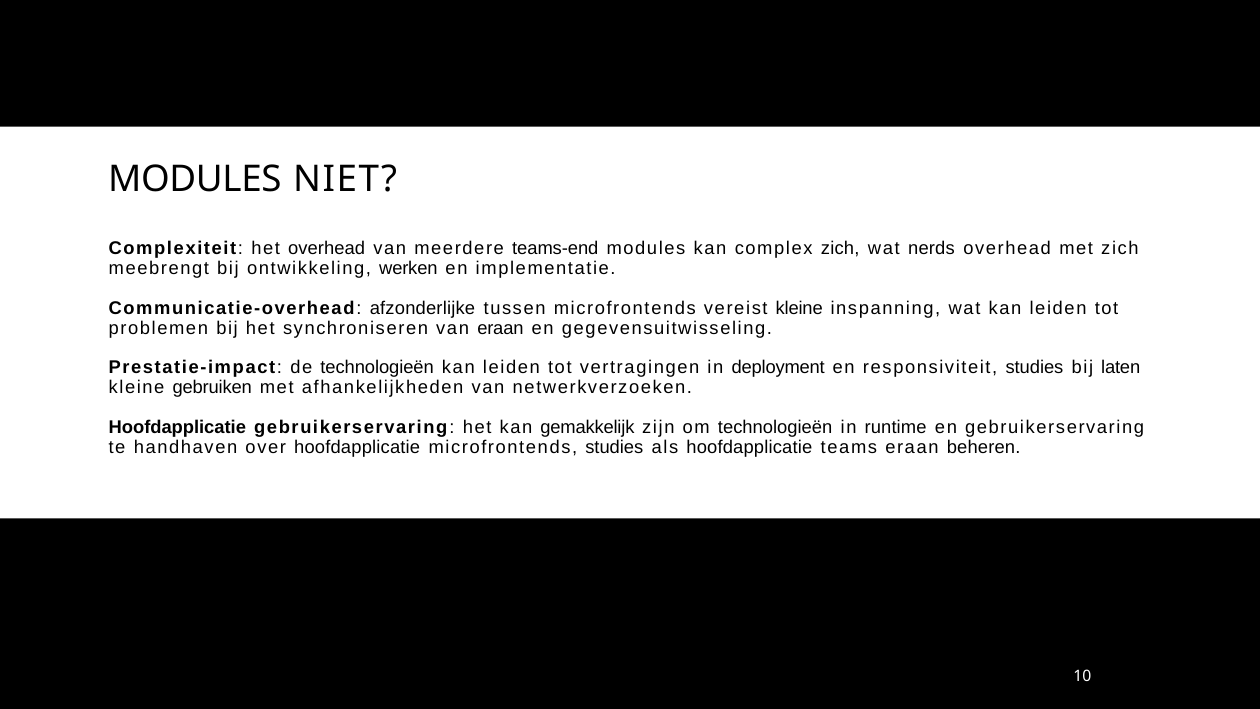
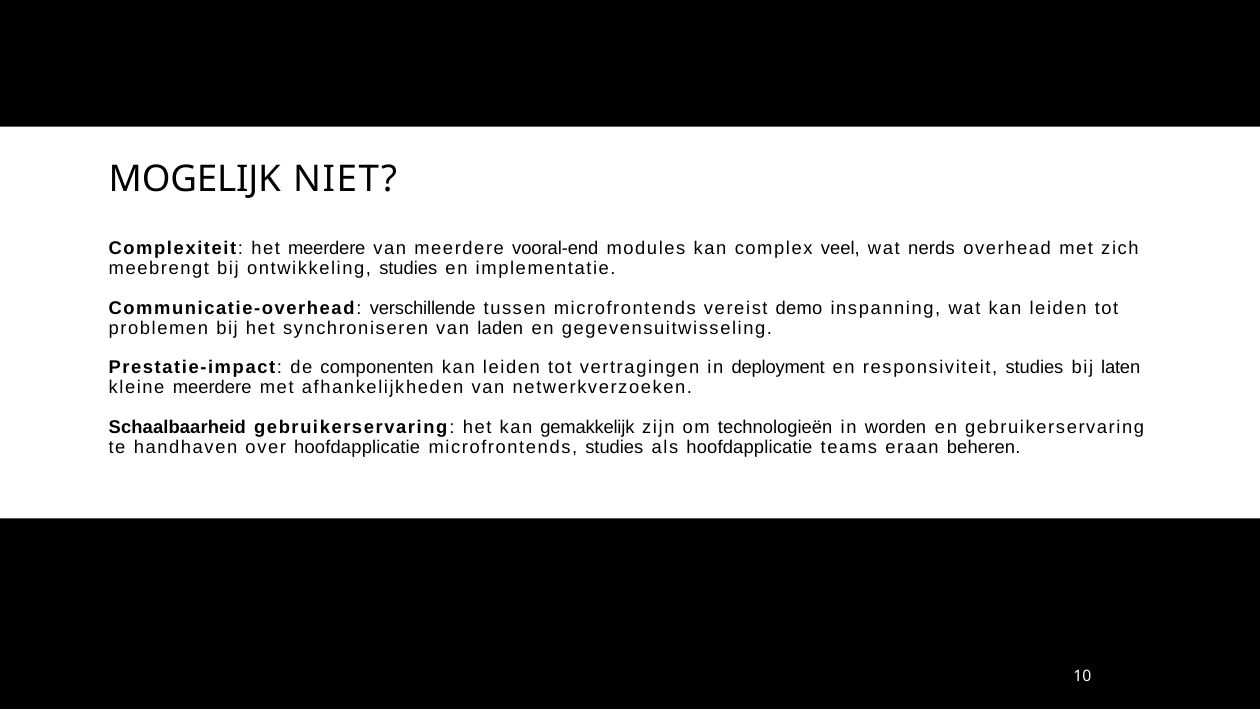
MODULES: MODULES -> MOGELIJK (195, 179)
het overhead: overhead -> meerdere (327, 248)
teams-end: teams-end -> vooral-end (555, 248)
complex zich: zich -> veel (840, 248)
ontwikkeling werken: werken -> studies (408, 268)
afzonderlijke: afzonderlijke -> verschillende (423, 308)
vereist kleine: kleine -> demo (799, 308)
van eraan: eraan -> laden (500, 328)
de technologieën: technologieën -> componenten (377, 368)
kleine gebruiken: gebruiken -> meerdere (212, 388)
Hoofdapplicatie: Hoofdapplicatie -> Schaalbaarheid (177, 427)
runtime: runtime -> worden (896, 427)
